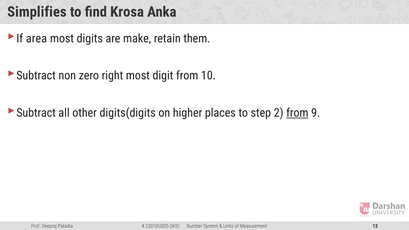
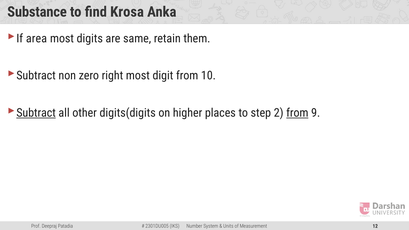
Simplifies: Simplifies -> Substance (37, 12)
make: make -> same (137, 38)
Subtract underline: none -> present (36, 113)
